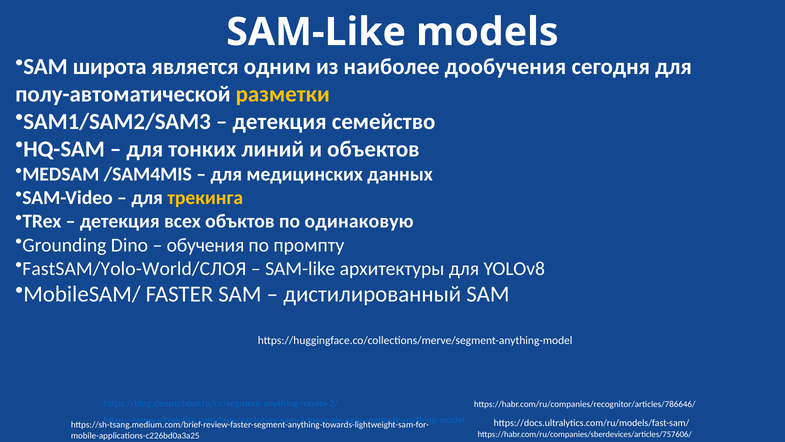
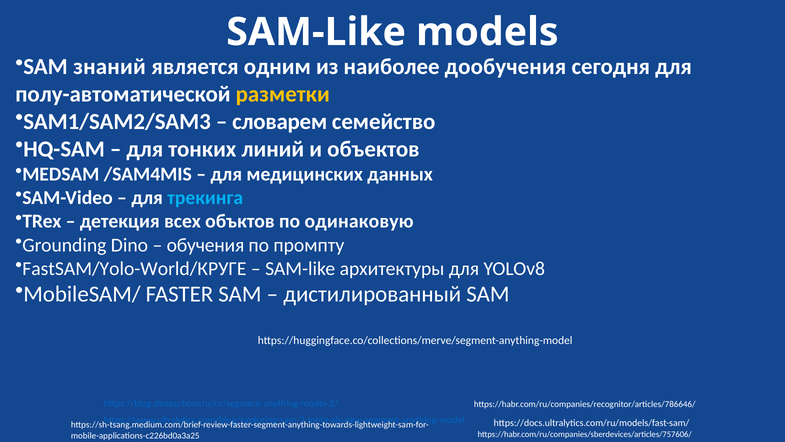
широта: широта -> знаний (109, 67)
детекция: детекция -> словарем (280, 121)
трекинга colour: yellow -> light blue (205, 198)
FastSAM/Yolo-World/СЛОЯ: FastSAM/Yolo-World/СЛОЯ -> FastSAM/Yolo-World/КРУГЕ (134, 268)
